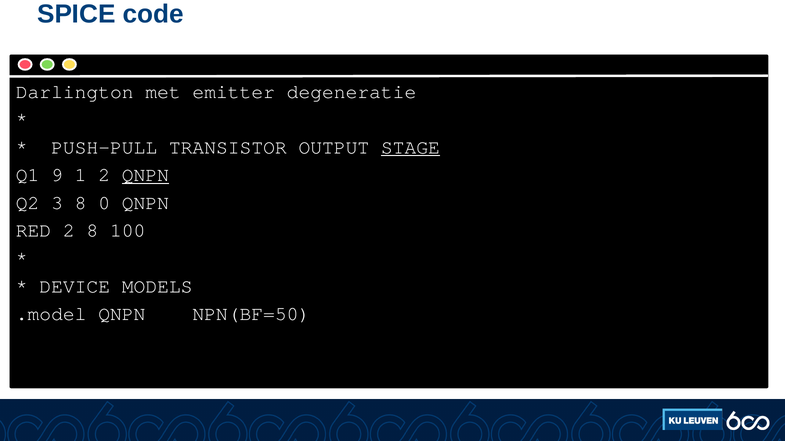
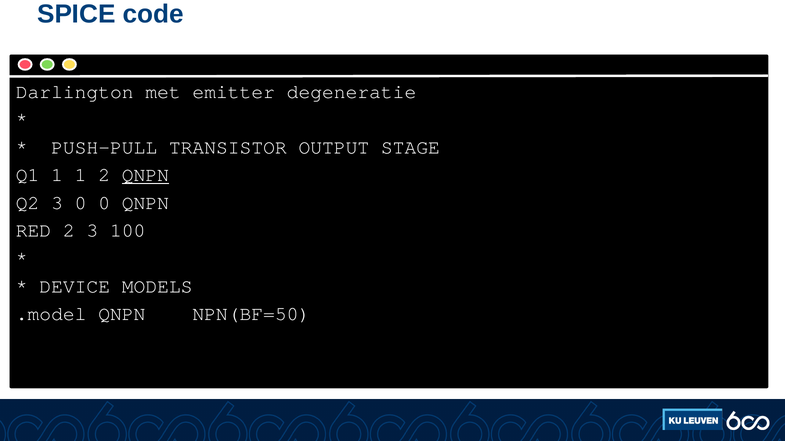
STAGE underline: present -> none (410, 147)
Q1 9: 9 -> 1 (57, 175)
3 8: 8 -> 0 (81, 203)
2 8: 8 -> 3 (92, 231)
